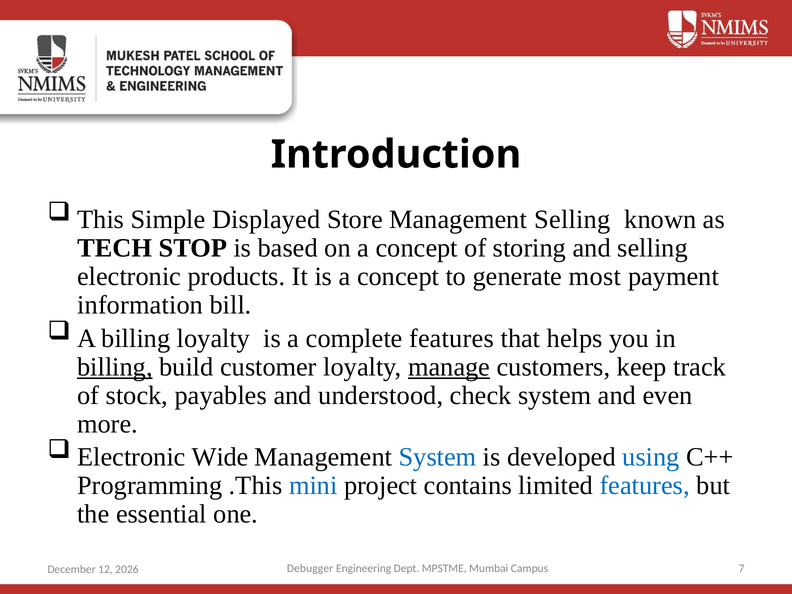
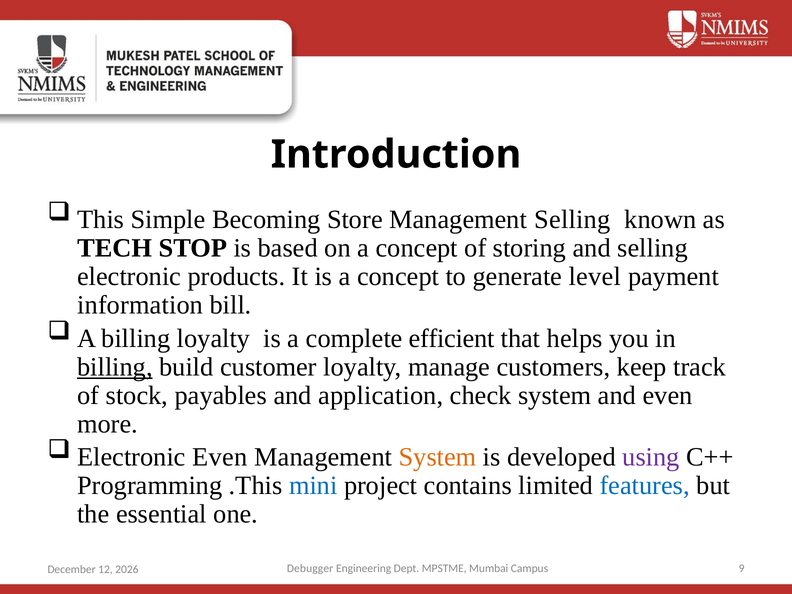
Displayed: Displayed -> Becoming (266, 220)
most: most -> level (595, 277)
complete features: features -> efficient (452, 338)
manage underline: present -> none (449, 367)
understood: understood -> application (381, 395)
Electronic Wide: Wide -> Even (220, 457)
System colour: blue -> orange (438, 457)
using colour: blue -> purple (651, 457)
7: 7 -> 9 (742, 569)
